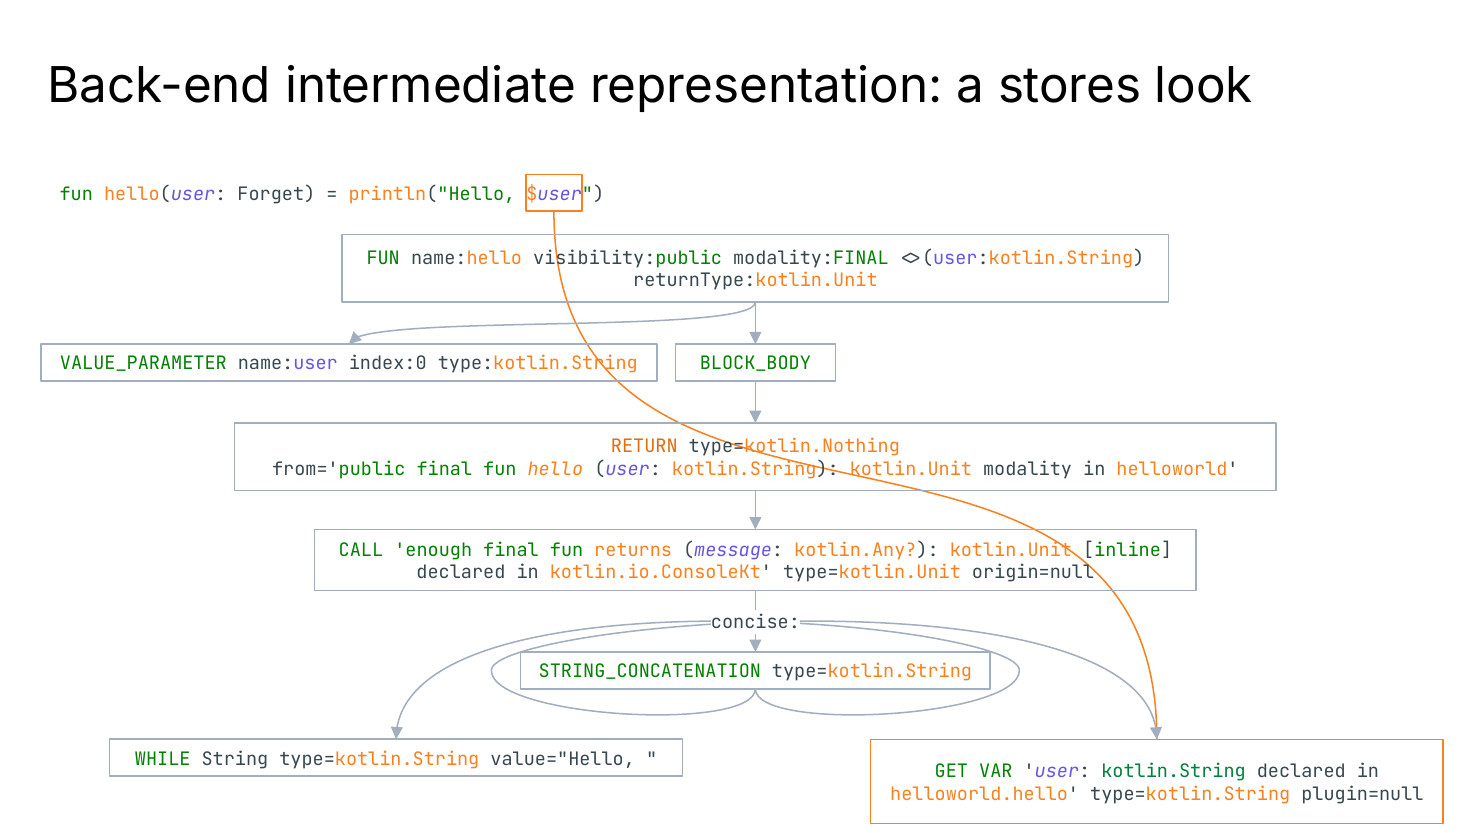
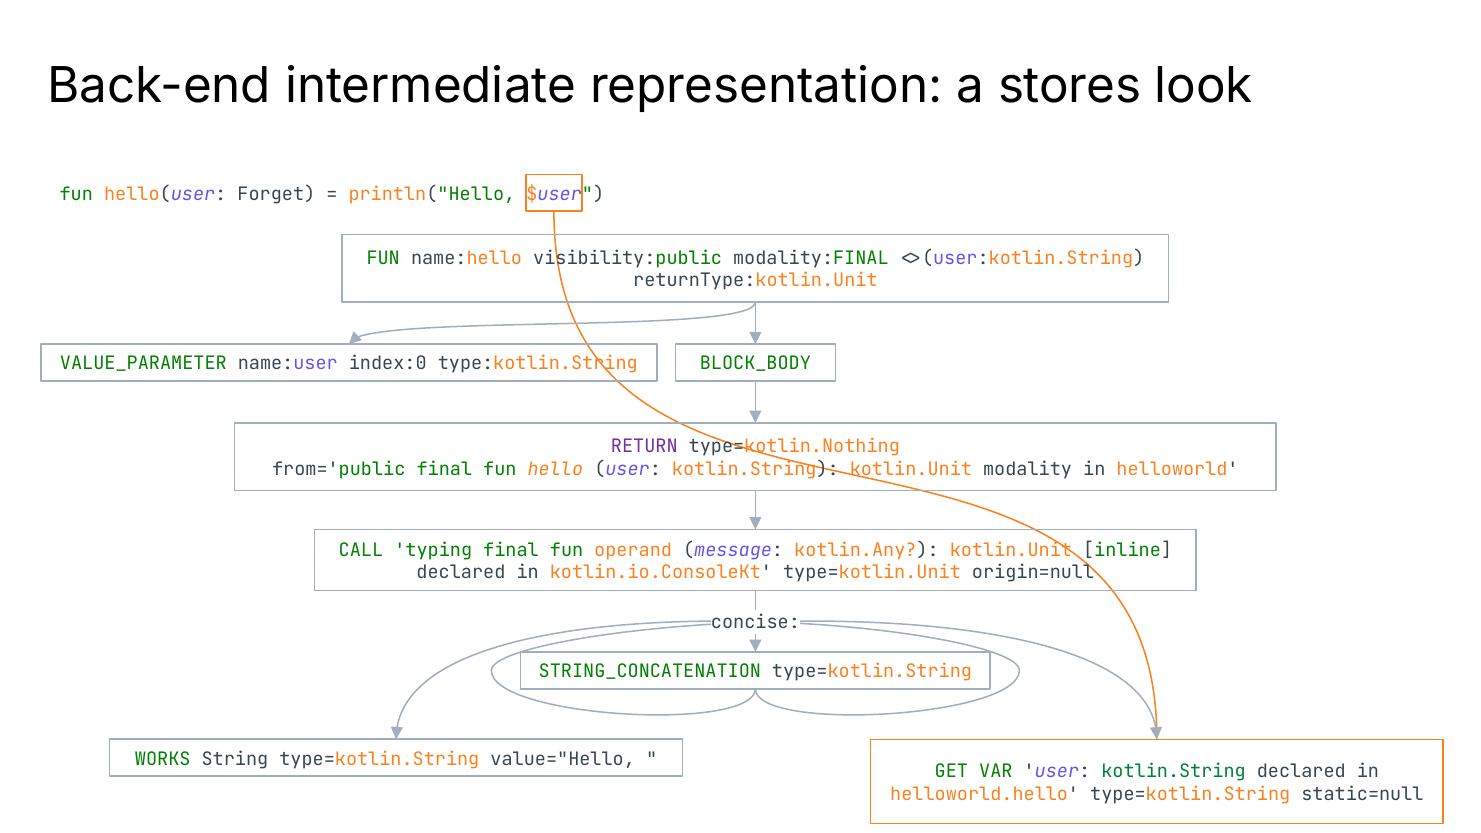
RETURN colour: orange -> purple (644, 447)
enough: enough -> typing (433, 550)
returns: returns -> operand (633, 550)
WHILE: WHILE -> WORKS (163, 759)
plugin=null: plugin=null -> static=null (1362, 794)
